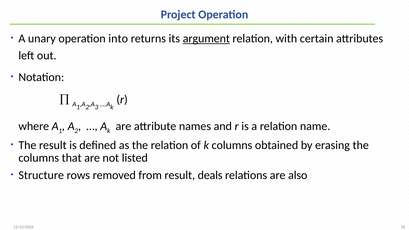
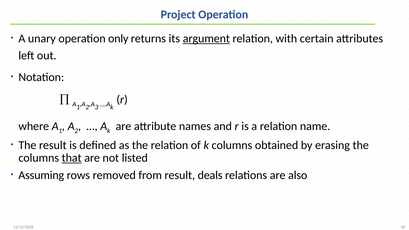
into: into -> only (118, 39)
that underline: none -> present (72, 158)
Structure: Structure -> Assuming (41, 175)
